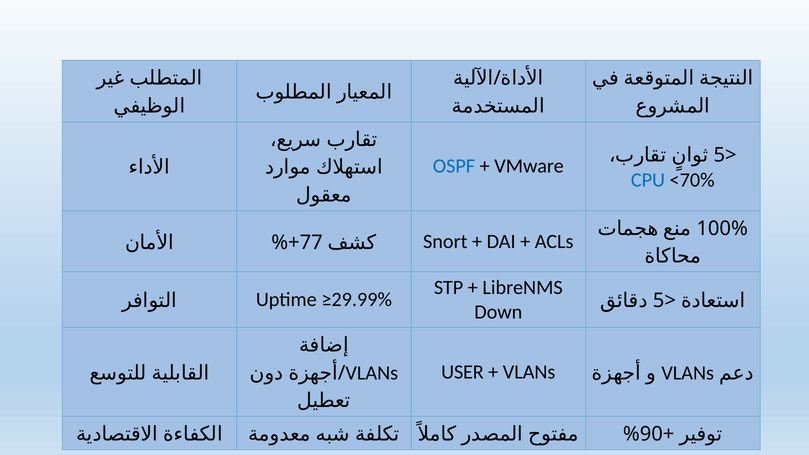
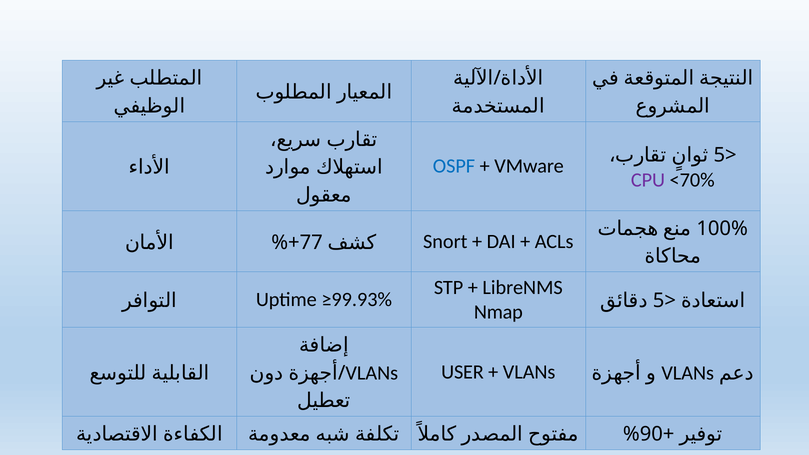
CPU colour: blue -> purple (648, 180)
≥29.99%: ≥29.99% -> ≥99.93% (357, 300)
Down: Down -> Nmap (498, 312)
